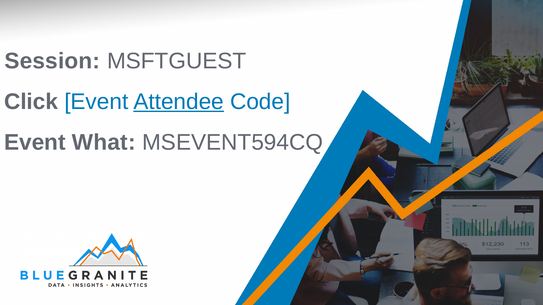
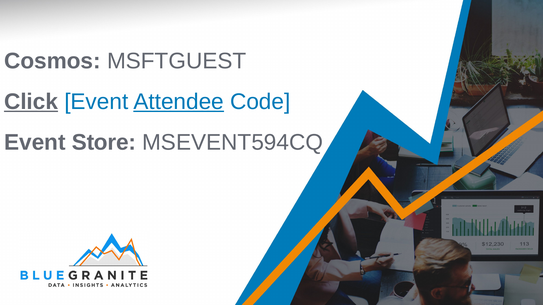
Session: Session -> Cosmos (52, 61)
Click underline: none -> present (31, 102)
What: What -> Store (104, 142)
